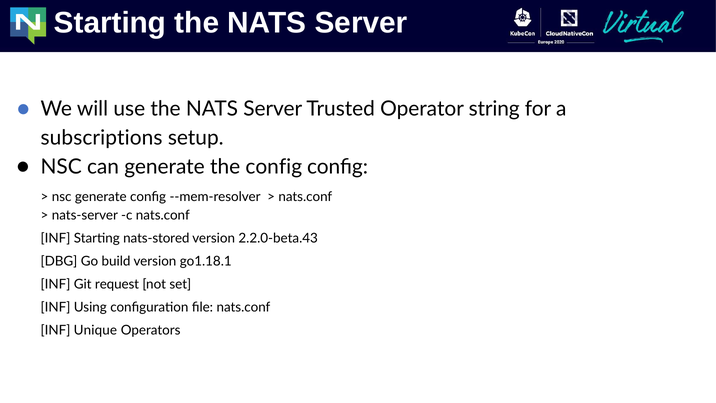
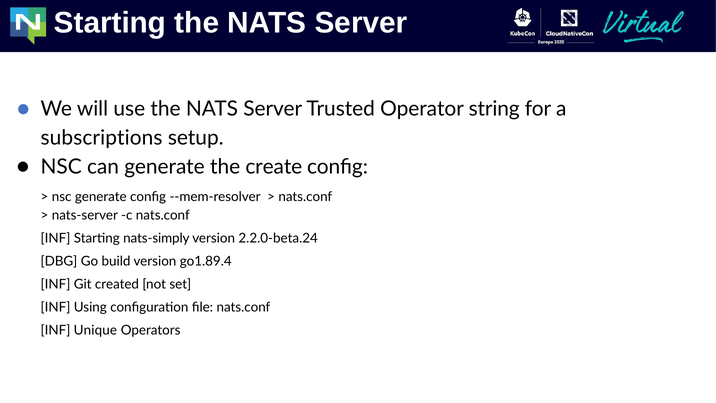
the config: config -> create (274, 167)
nats-stored: nats-stored -> nats-simply (156, 238)
2.2.0-beta.43: 2.2.0-beta.43 -> 2.2.0-beta.24 (278, 238)
go1.18.1: go1.18.1 -> go1.89.4 (206, 261)
request: request -> created (117, 284)
